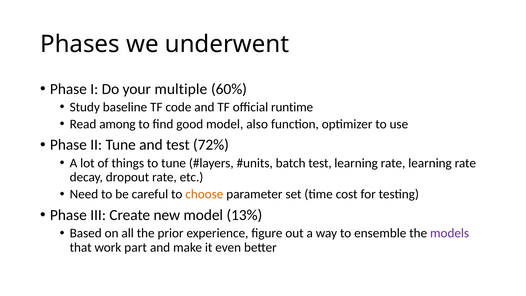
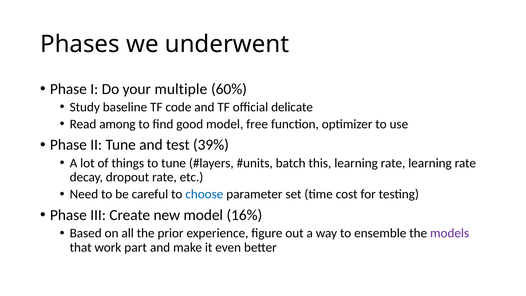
runtime: runtime -> delicate (292, 107)
also: also -> free (257, 124)
72%: 72% -> 39% (211, 145)
batch test: test -> this (320, 163)
choose colour: orange -> blue (204, 194)
13%: 13% -> 16% (244, 215)
